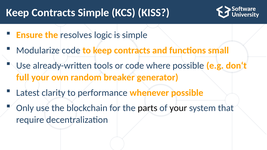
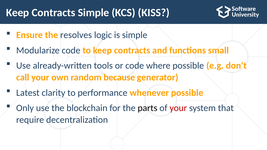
full: full -> call (23, 78)
breaker: breaker -> because (119, 78)
your colour: black -> red (178, 108)
